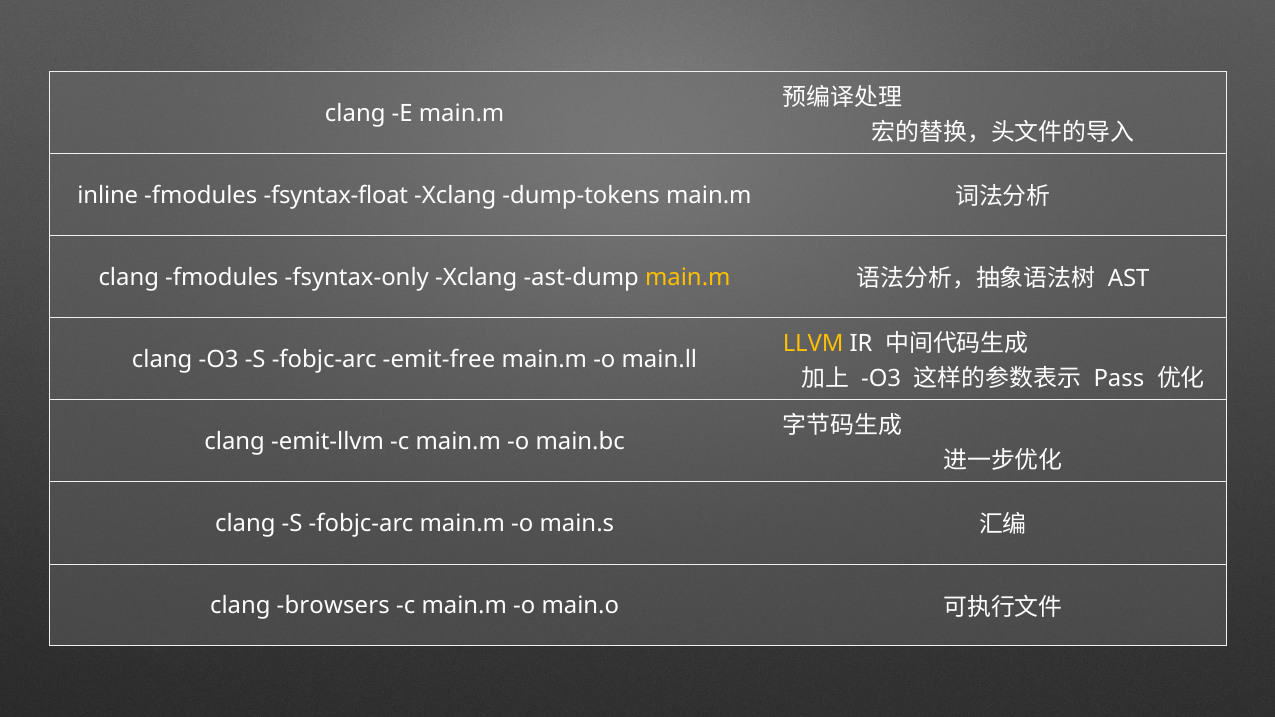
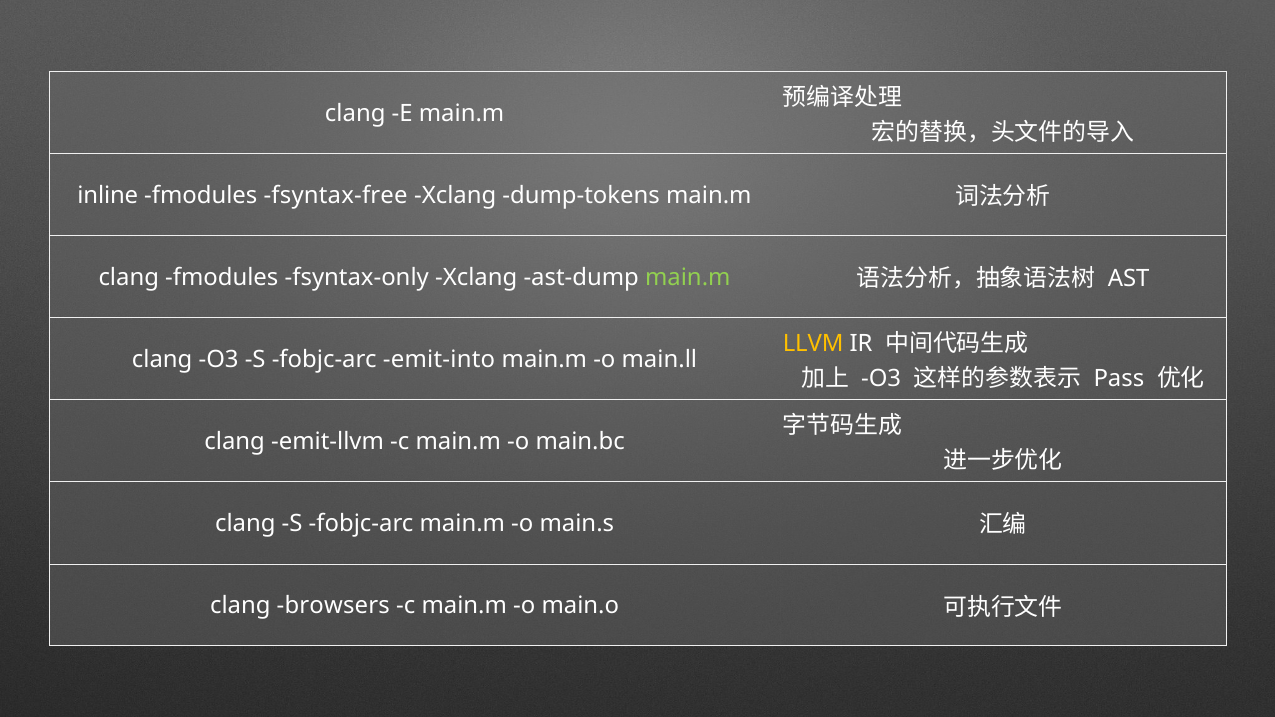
fsyntax-float: fsyntax-float -> fsyntax-free (336, 196)
main.m colour: yellow -> light green (688, 278)
emit-free: emit-free -> emit-into (439, 360)
